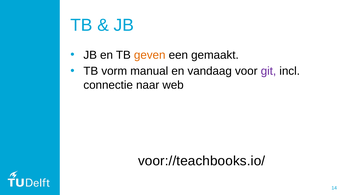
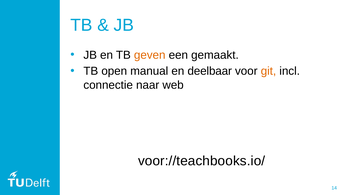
vorm: vorm -> open (114, 71)
vandaag: vandaag -> deelbaar (210, 71)
git colour: purple -> orange (268, 71)
